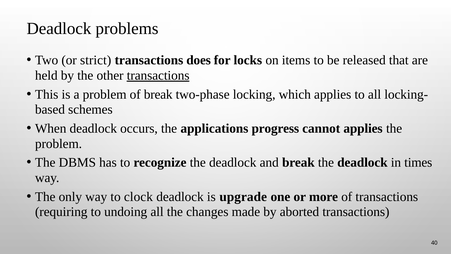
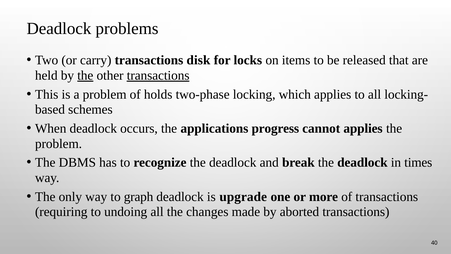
strict: strict -> carry (96, 60)
does: does -> disk (198, 60)
the underline: none -> present (85, 75)
of break: break -> holds (158, 94)
clock: clock -> graph (139, 196)
